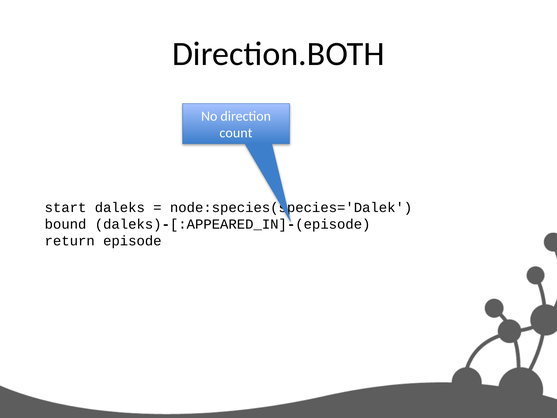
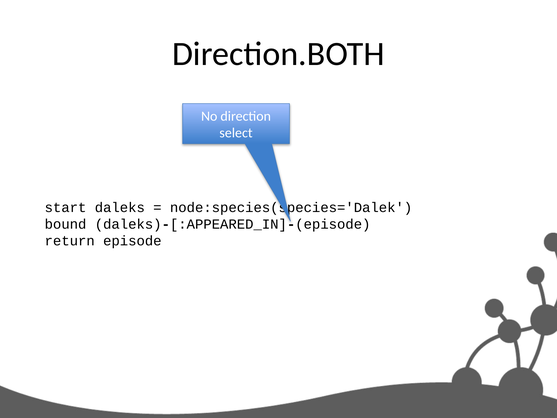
count: count -> select (236, 133)
